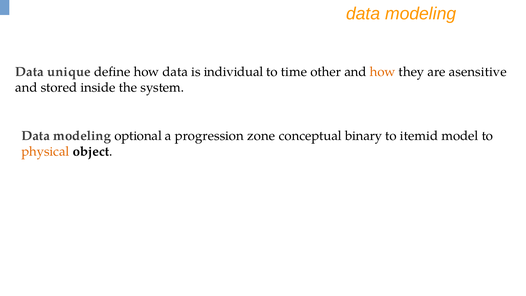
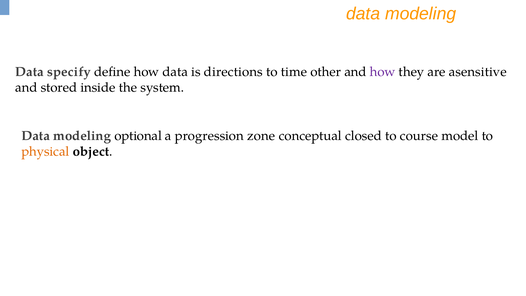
unique: unique -> specify (69, 72)
individual: individual -> directions (233, 72)
how colour: orange -> purple (383, 72)
binary: binary -> closed (364, 136)
itemid: itemid -> course (419, 136)
